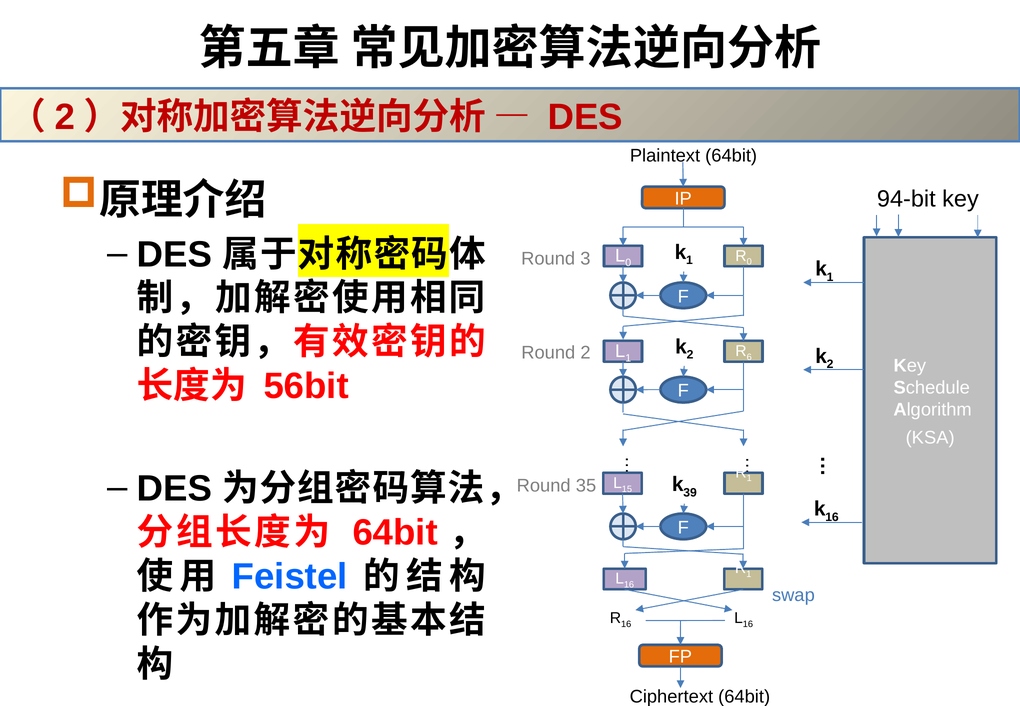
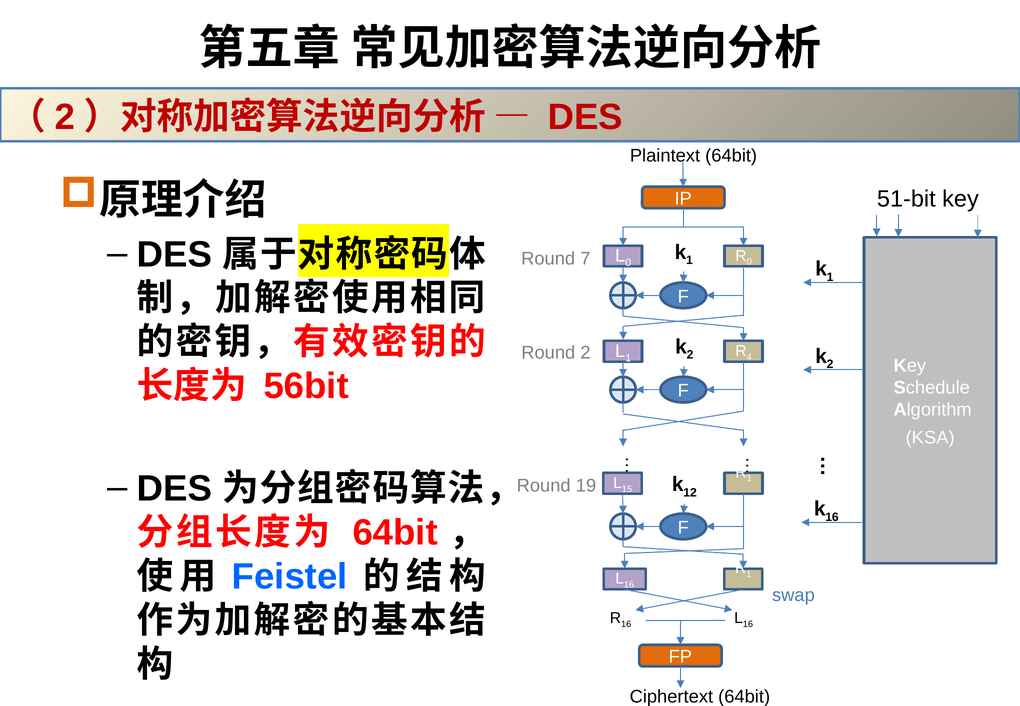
94-bit: 94-bit -> 51-bit (906, 199)
3: 3 -> 7 (585, 259)
6: 6 -> 4 (749, 357)
39: 39 -> 12 (690, 493)
35: 35 -> 19 (586, 486)
